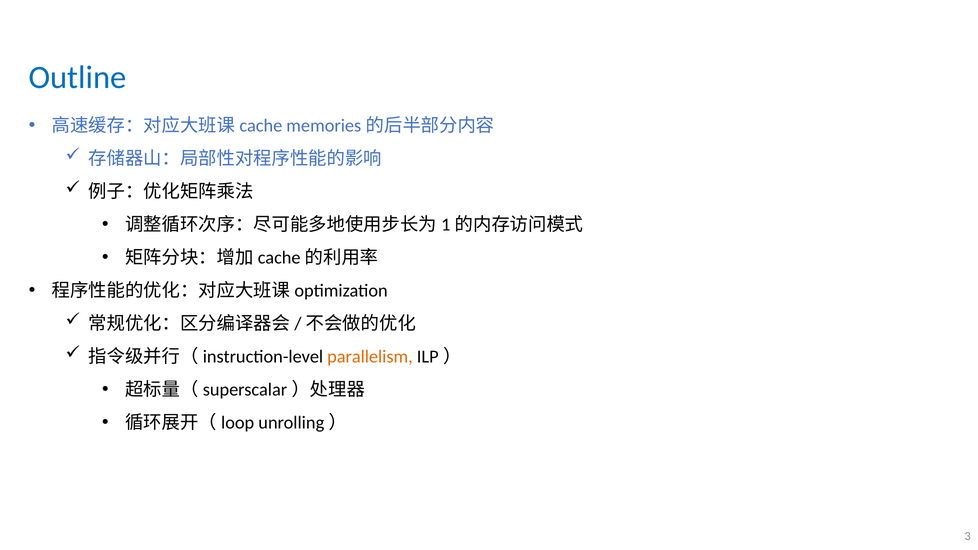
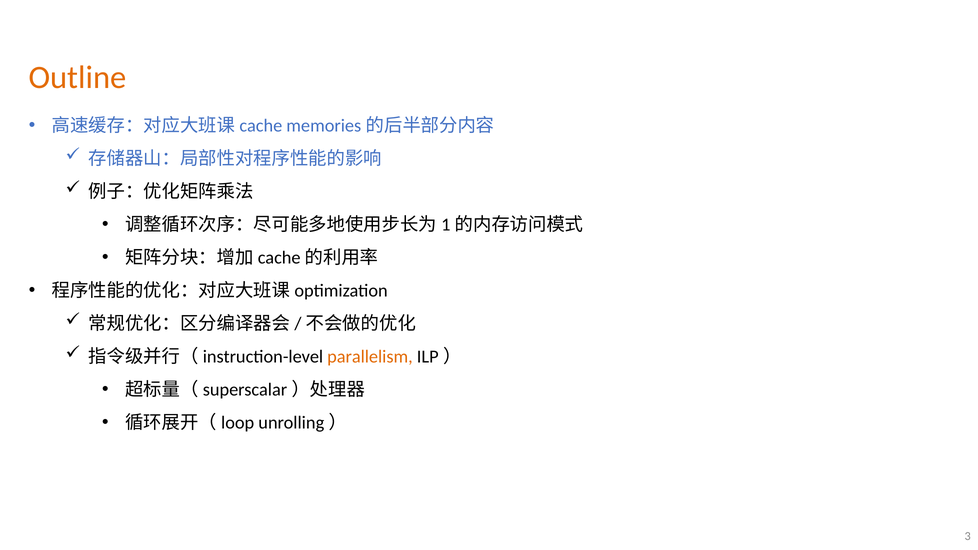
Outline colour: blue -> orange (78, 77)
